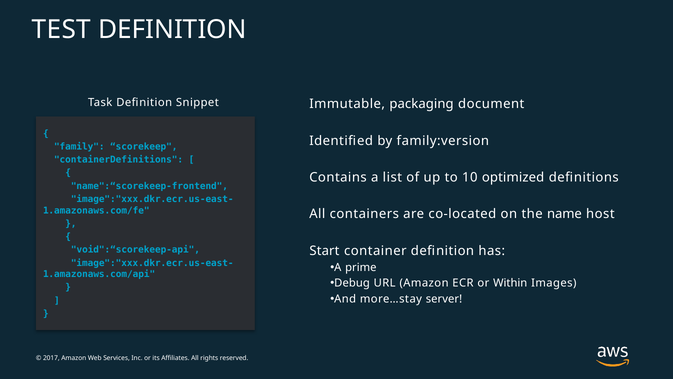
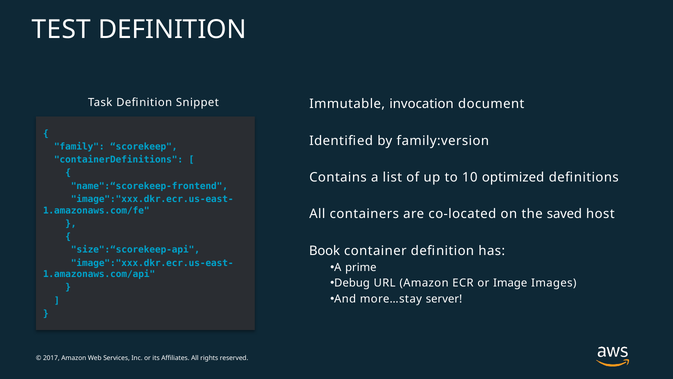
packaging: packaging -> invocation (422, 104)
name: name -> saved (564, 214)
void":“scorekeep-api: void":“scorekeep-api -> size":“scorekeep-api (135, 250)
Start: Start -> Book (325, 251)
Within: Within -> Image (510, 283)
